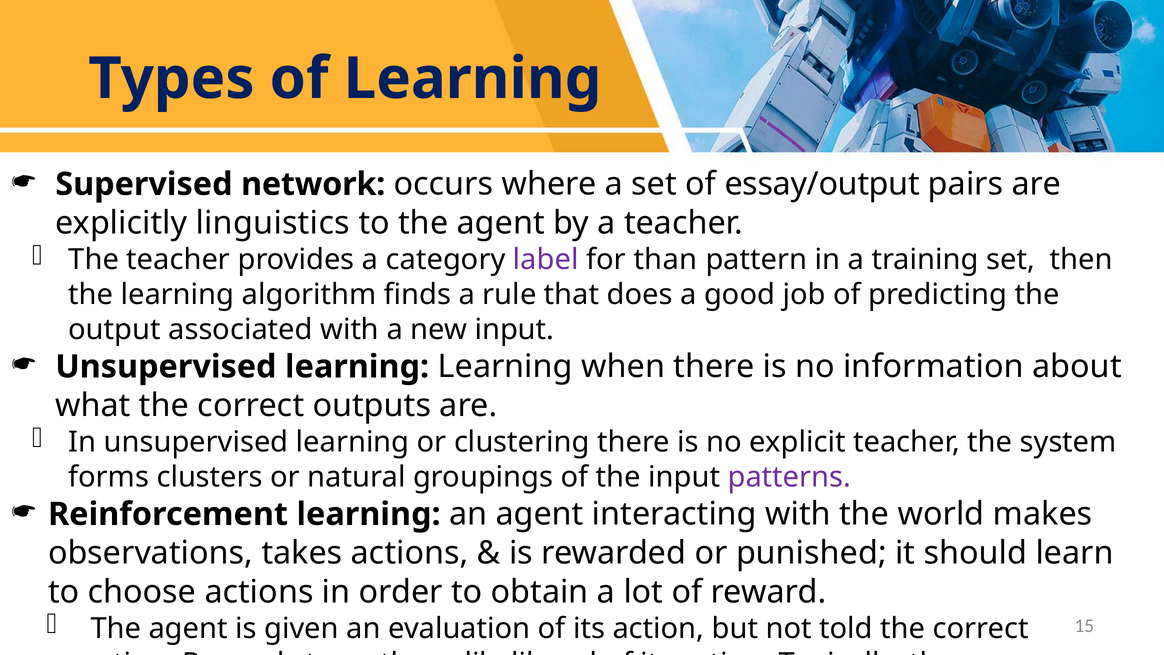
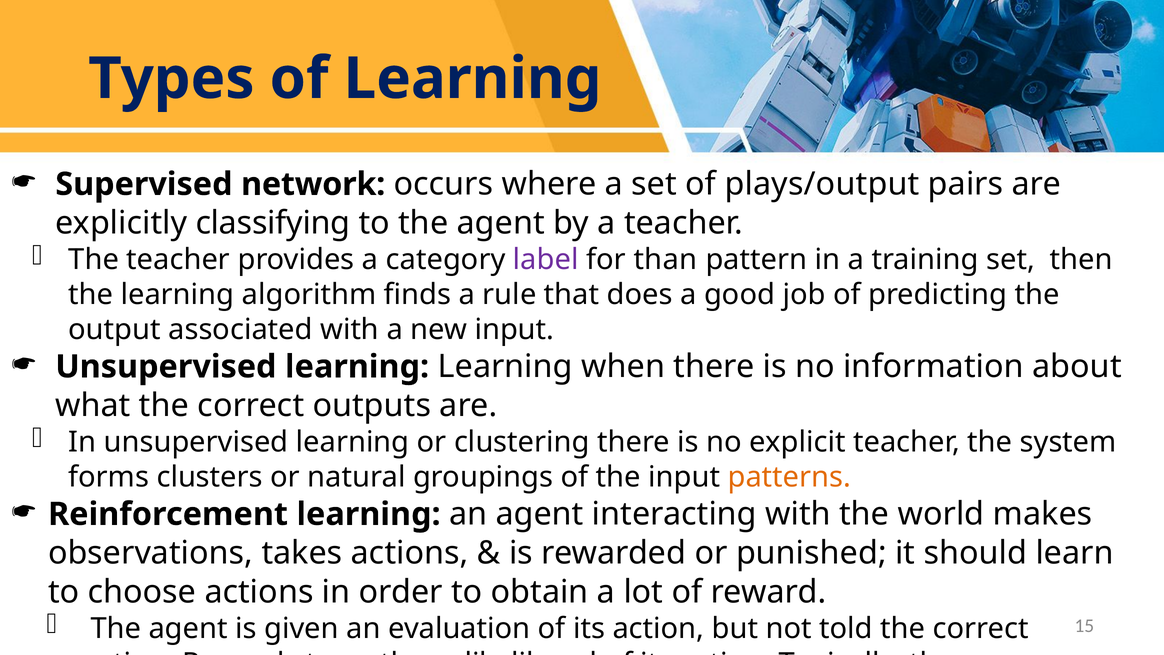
essay/output: essay/output -> plays/output (822, 184)
linguistics: linguistics -> classifying (273, 223)
patterns colour: purple -> orange (789, 477)
